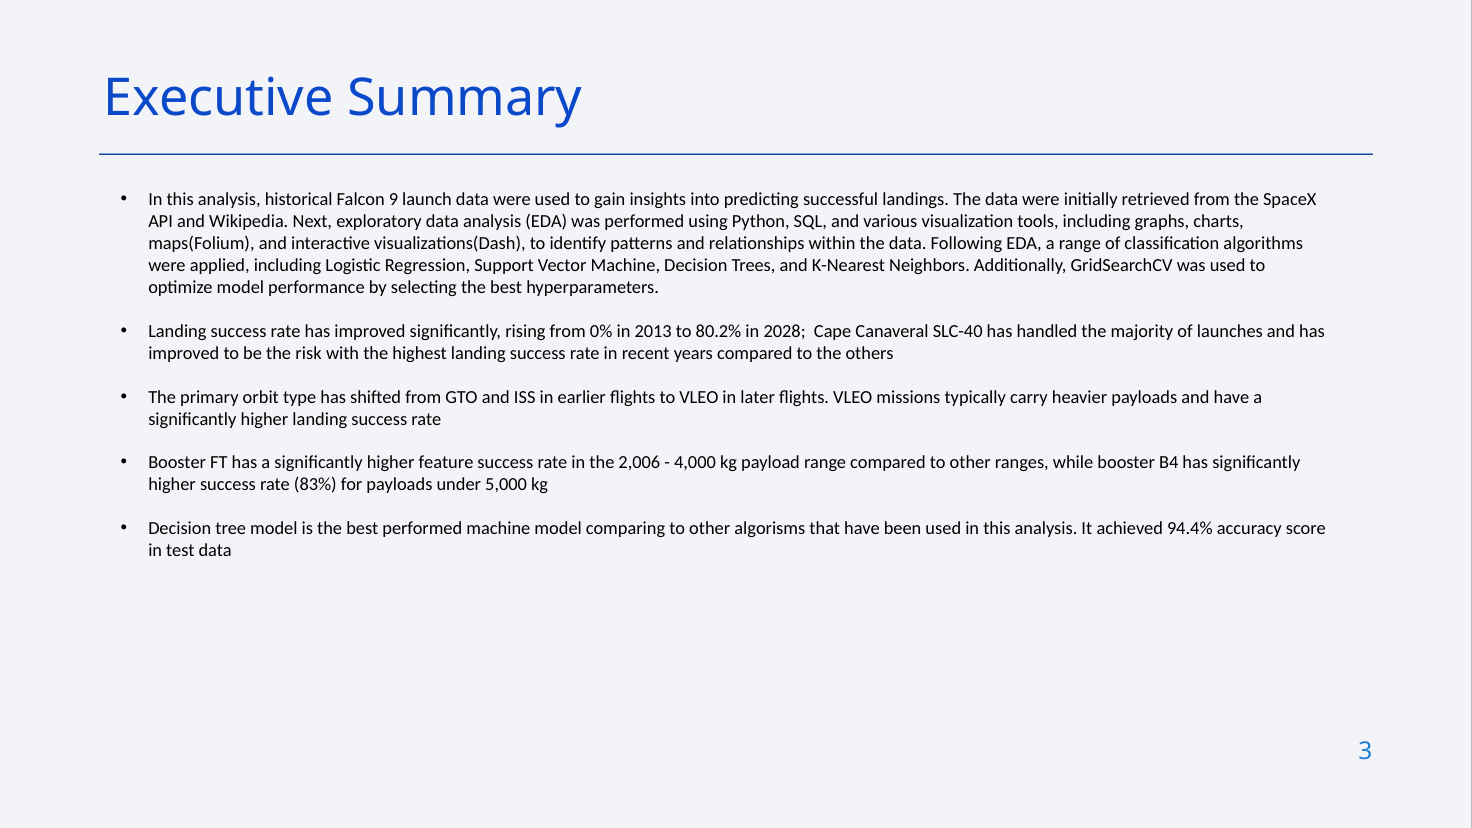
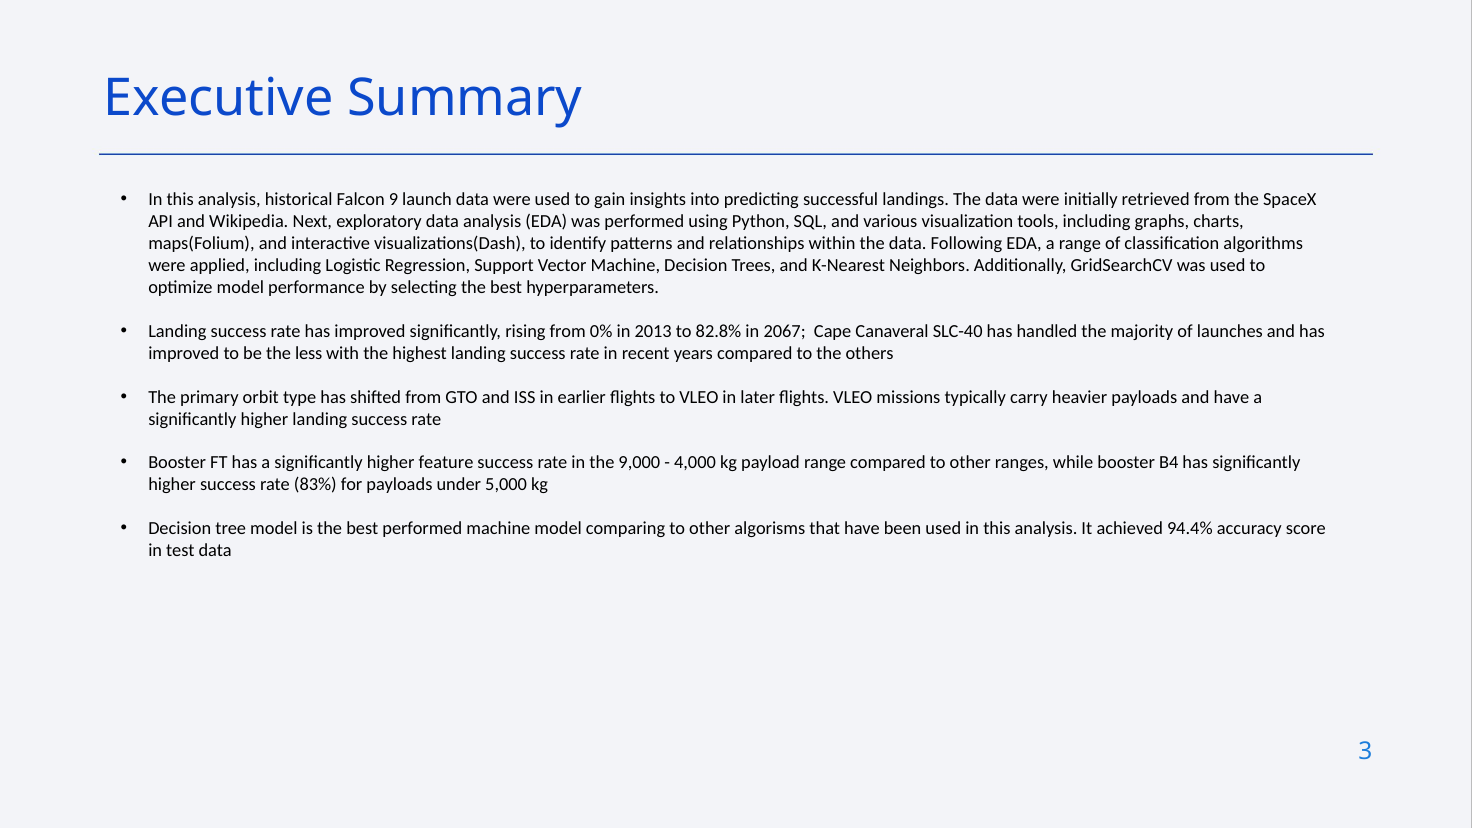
80.2%: 80.2% -> 82.8% (719, 331)
2028: 2028 -> 2067 (785, 331)
risk: risk -> less (309, 353)
2,006: 2,006 -> 9,000 (639, 463)
